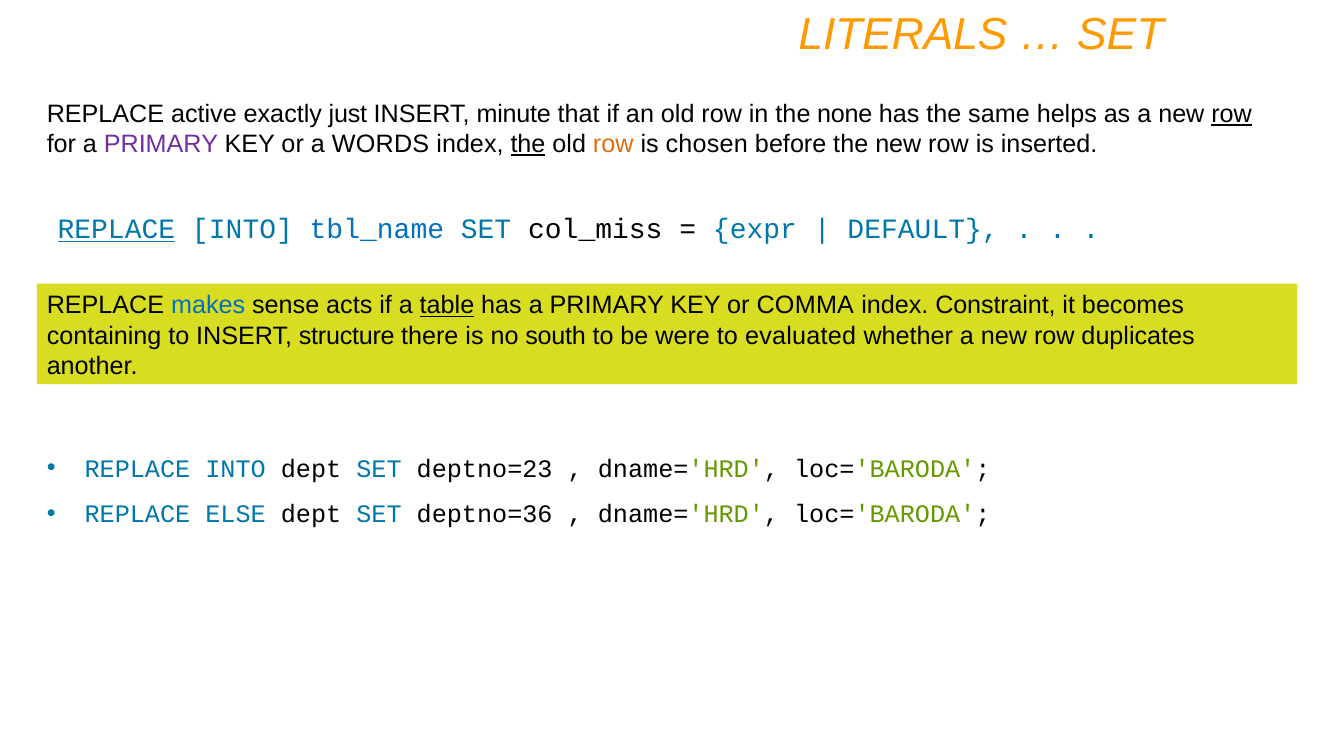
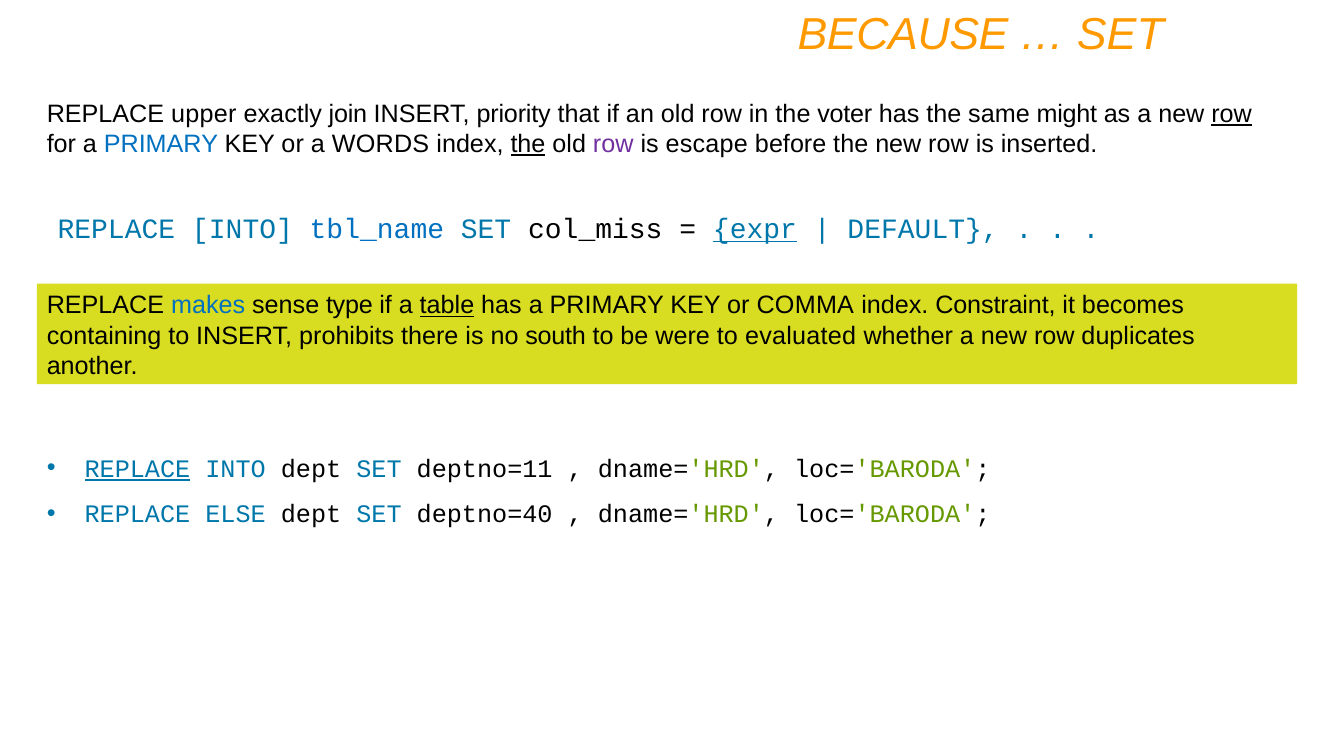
LITERALS: LITERALS -> BECAUSE (903, 35)
active: active -> upper (204, 114)
just: just -> join (348, 114)
minute: minute -> priority (514, 114)
none: none -> voter (845, 114)
helps: helps -> might (1067, 114)
PRIMARY colour: purple -> blue (161, 144)
row colour: orange -> purple (613, 144)
chosen: chosen -> escape (707, 144)
REPLACE underline: present -> none (116, 229)
expr underline: none -> present (755, 229)
acts: acts -> type (349, 305)
structure: structure -> prohibits (347, 336)
REPLACE underline: none -> present (137, 469)
deptno=23: deptno=23 -> deptno=11 (485, 469)
deptno=36: deptno=36 -> deptno=40 (485, 514)
